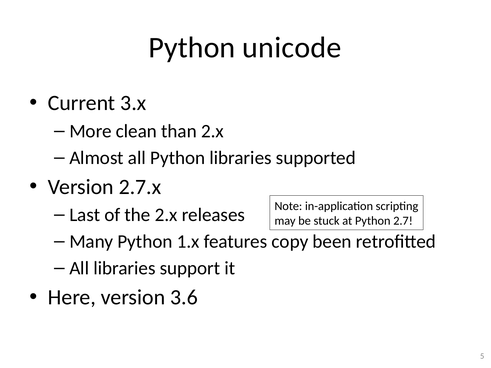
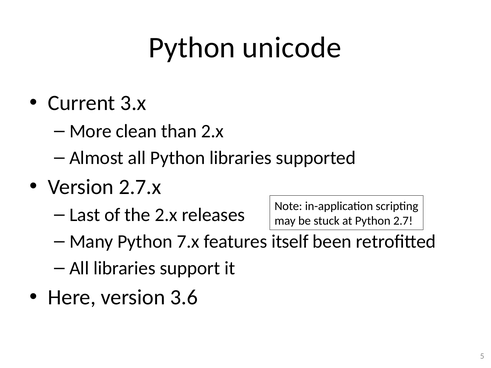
1.x: 1.x -> 7.x (188, 242)
copy: copy -> itself (290, 242)
